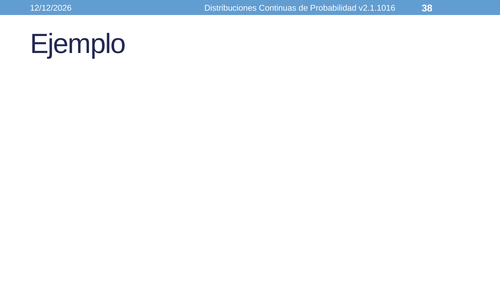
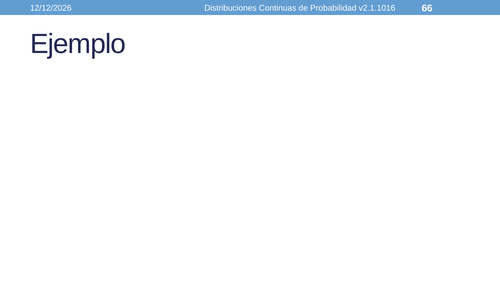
38: 38 -> 66 (427, 8)
